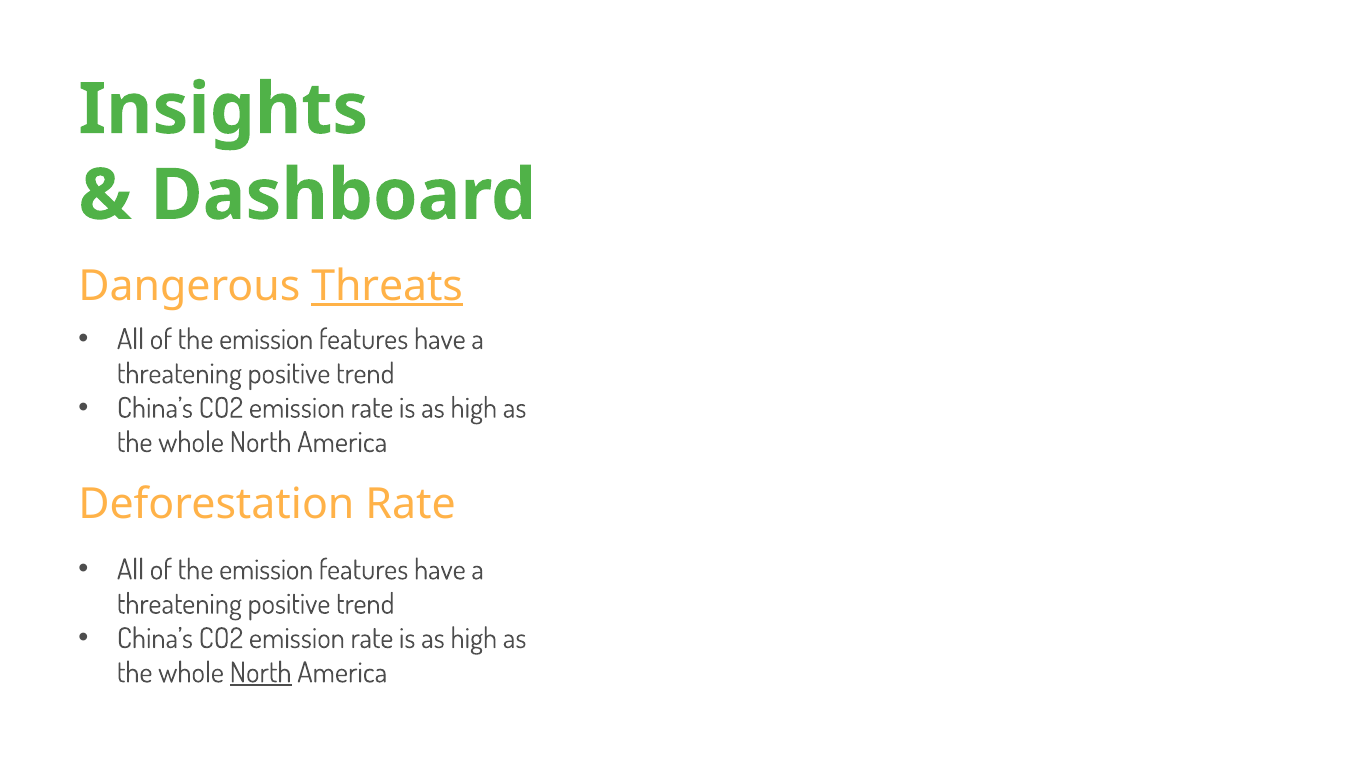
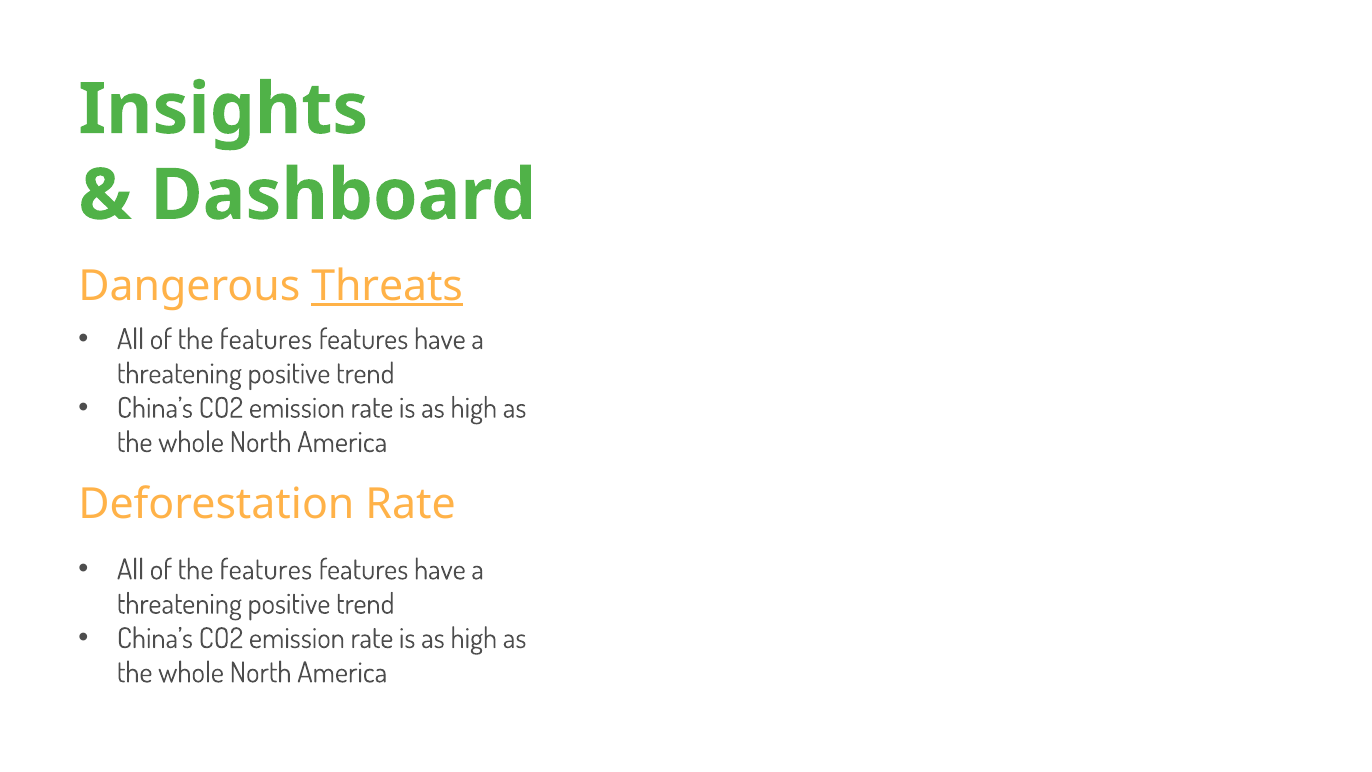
emission: emission -> features (266, 340)
emission: emission -> features (266, 570)
North underline: present -> none (261, 673)
